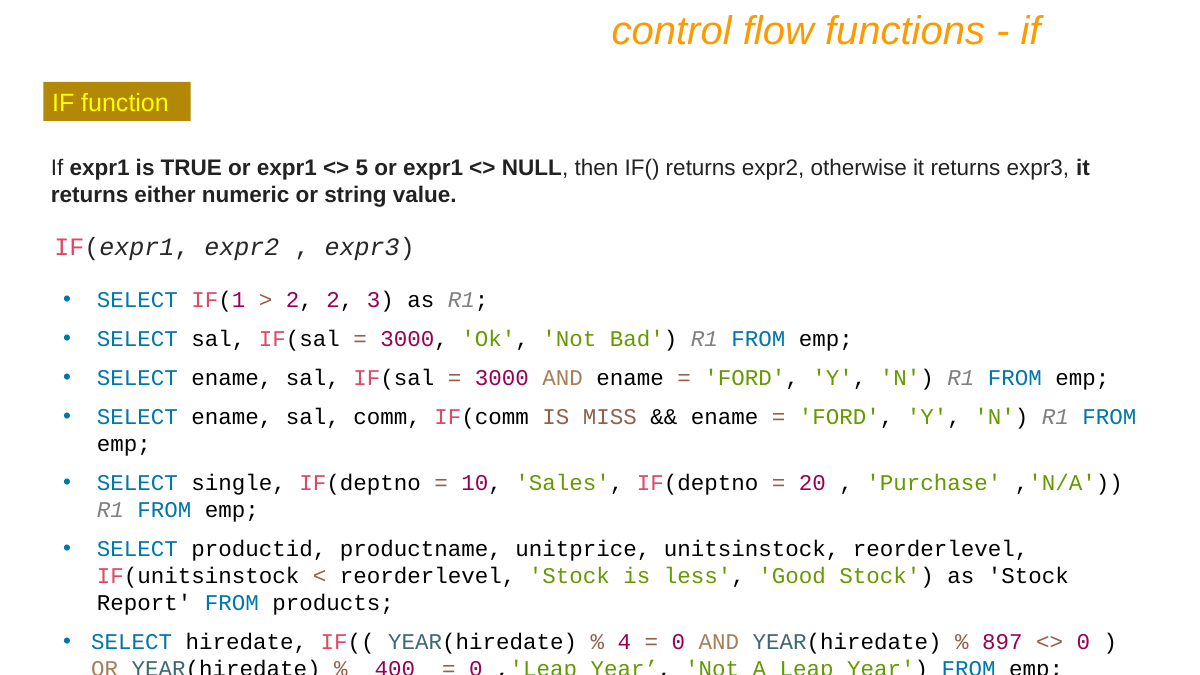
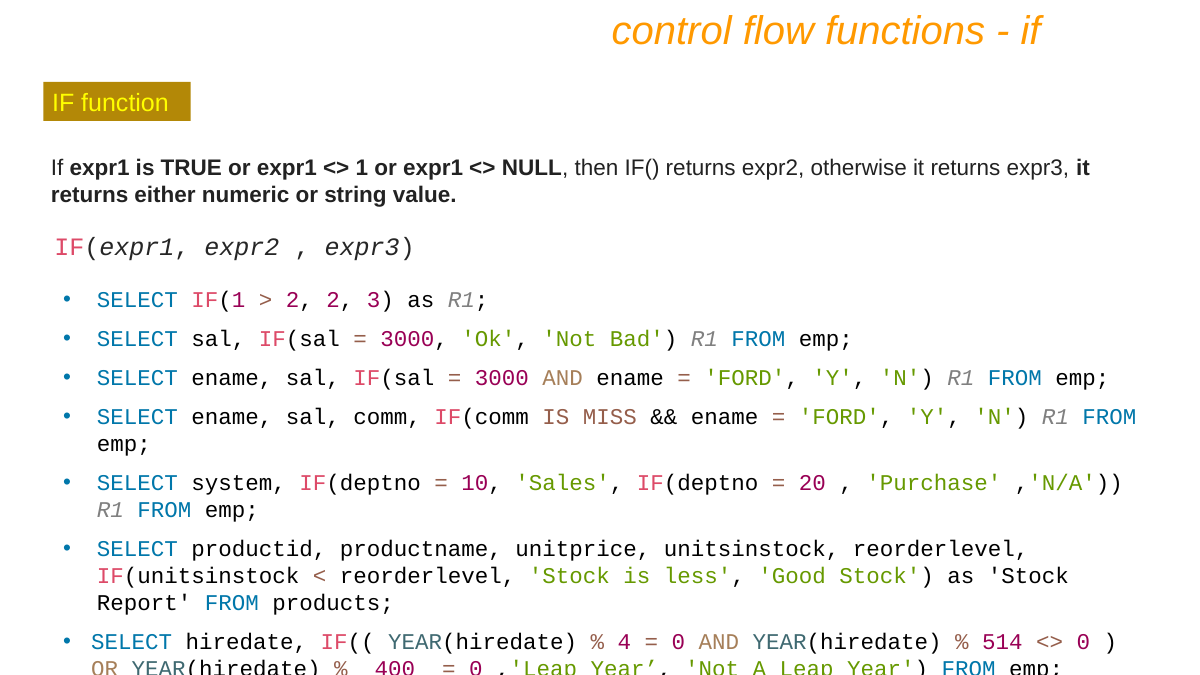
5: 5 -> 1 (362, 168)
single: single -> system (239, 483)
897: 897 -> 514 (1002, 642)
